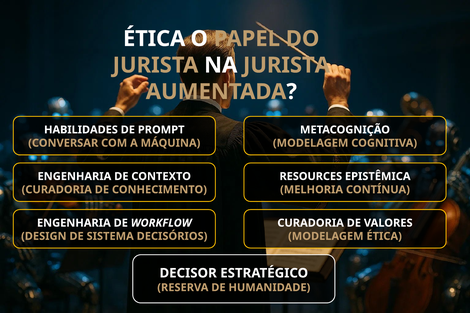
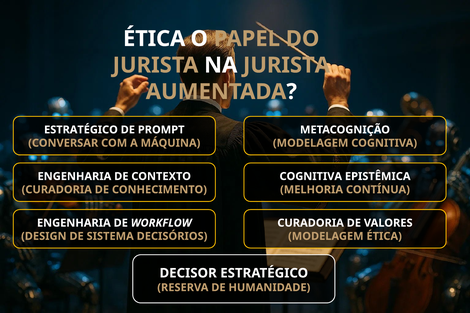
HABILIDADES: HABILIDADES -> ESTRATÉGICO (81, 130)
RESOURCES: RESOURCES -> COGNITIVA (311, 177)
